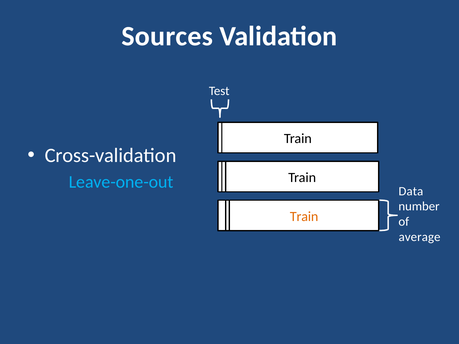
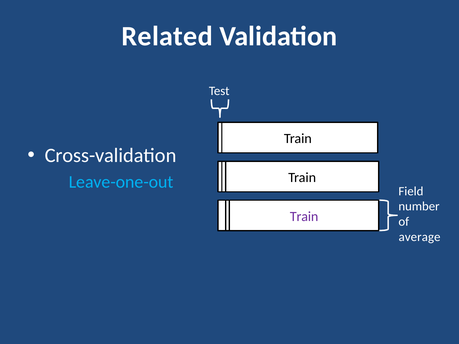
Sources: Sources -> Related (167, 36)
Data: Data -> Field (411, 191)
Train colour: orange -> purple (304, 217)
